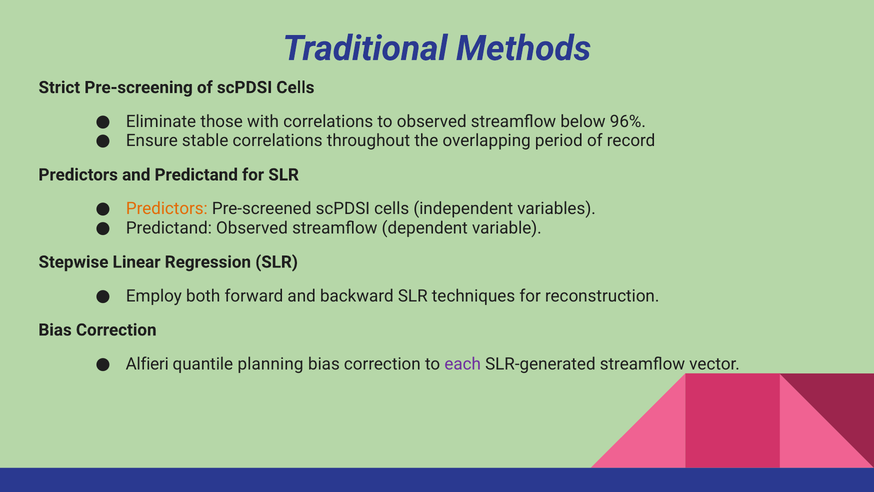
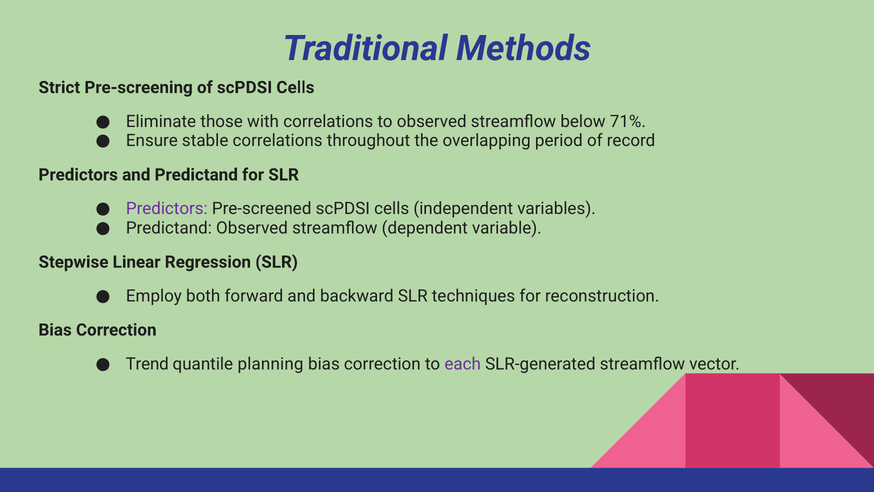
96%: 96% -> 71% (628, 121)
Predictors colour: orange -> purple (167, 209)
Alfieri: Alfieri -> Trend (147, 364)
